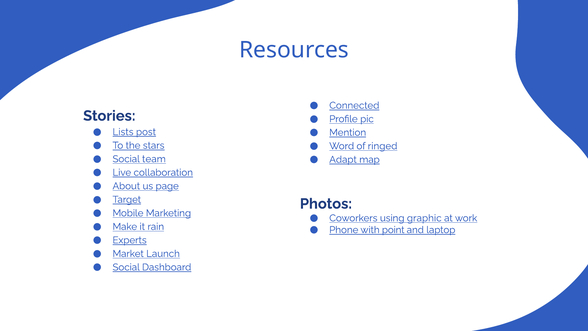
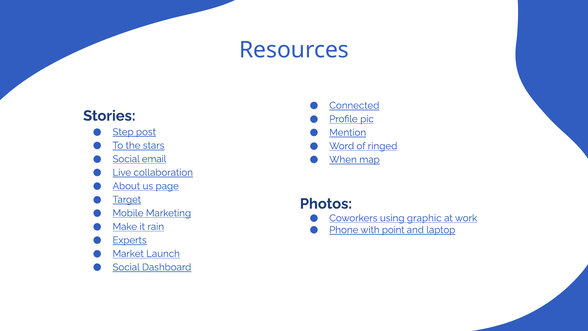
Lists: Lists -> Step (123, 132)
team: team -> email (154, 159)
Adapt: Adapt -> When (343, 159)
